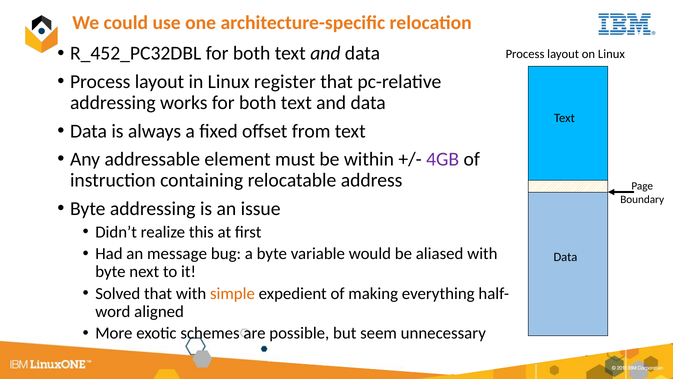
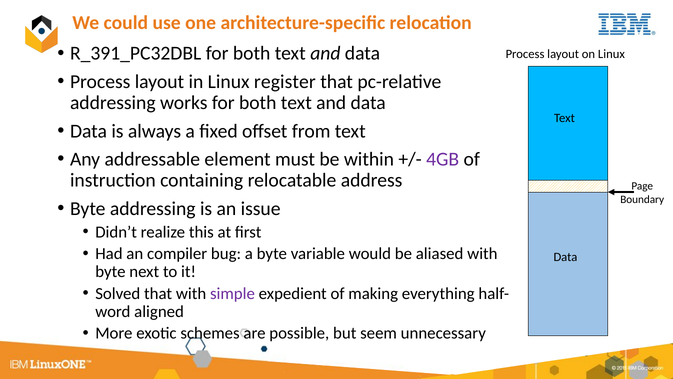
R_452_PC32DBL: R_452_PC32DBL -> R_391_PC32DBL (136, 53)
message: message -> compiler (177, 253)
simple colour: orange -> purple (232, 293)
